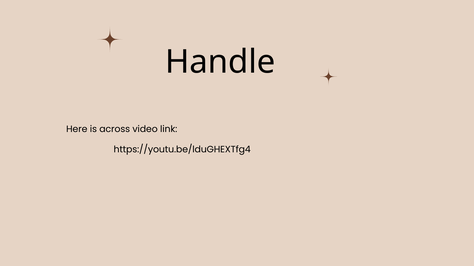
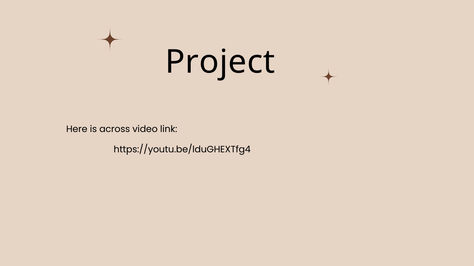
Handle: Handle -> Project (220, 62)
